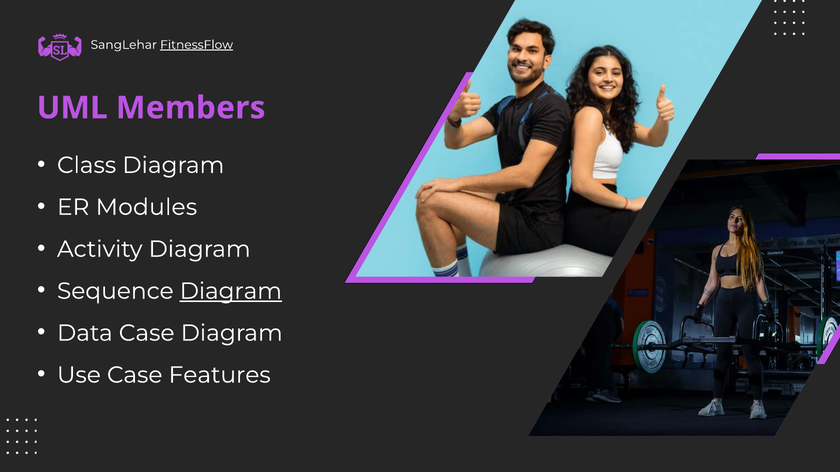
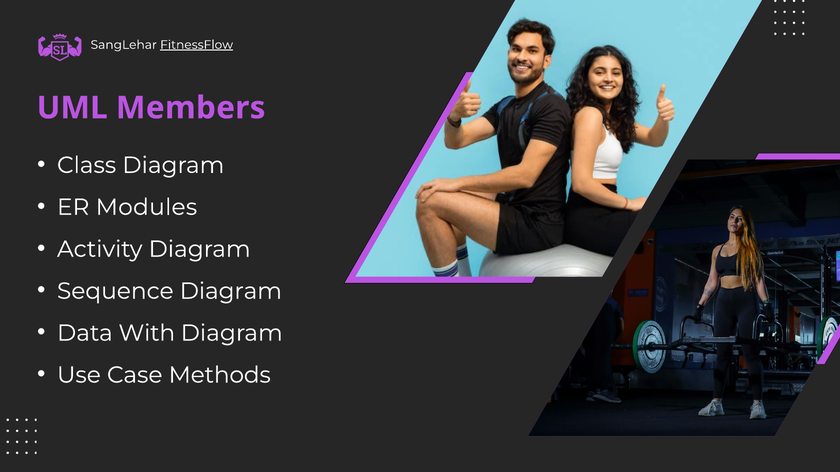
Diagram underline: present -> none (231, 291)
Data Case: Case -> With (147, 333)
Features: Features -> Methods (220, 375)
